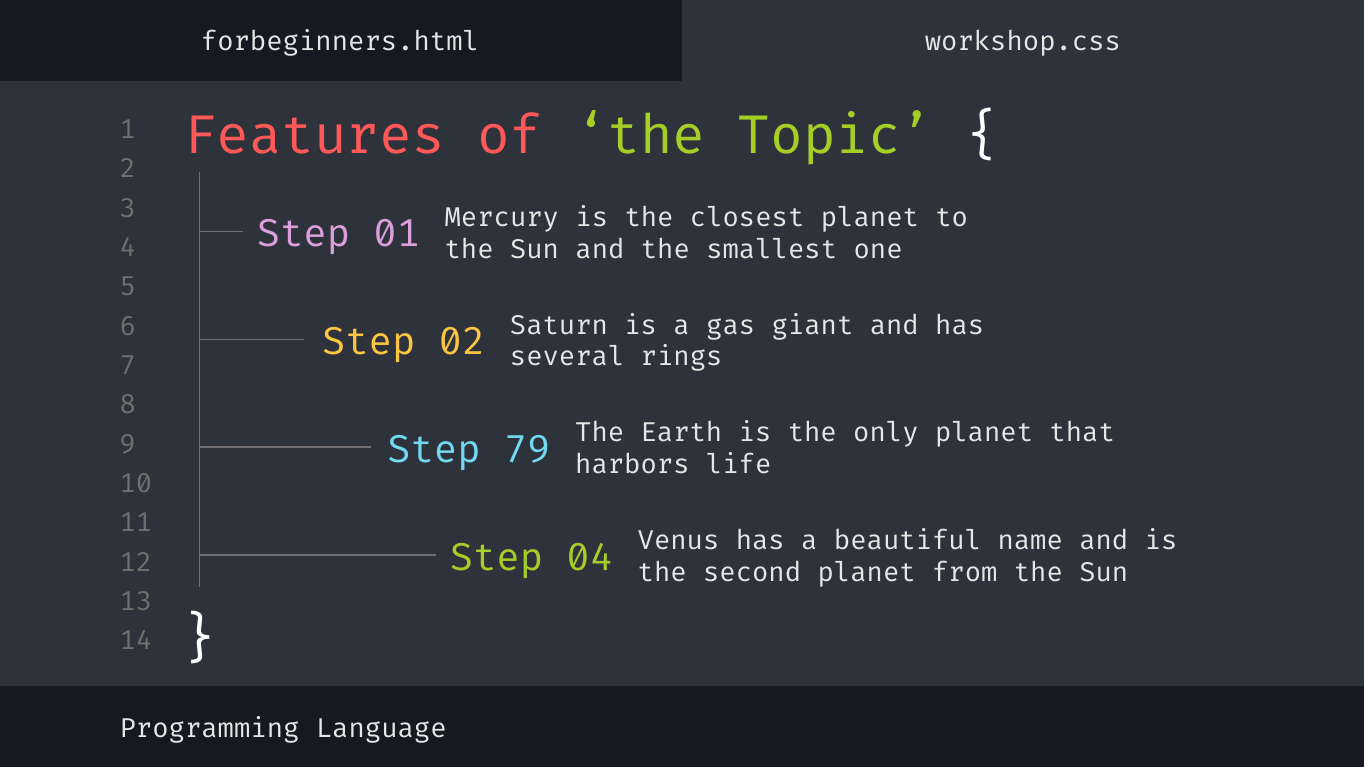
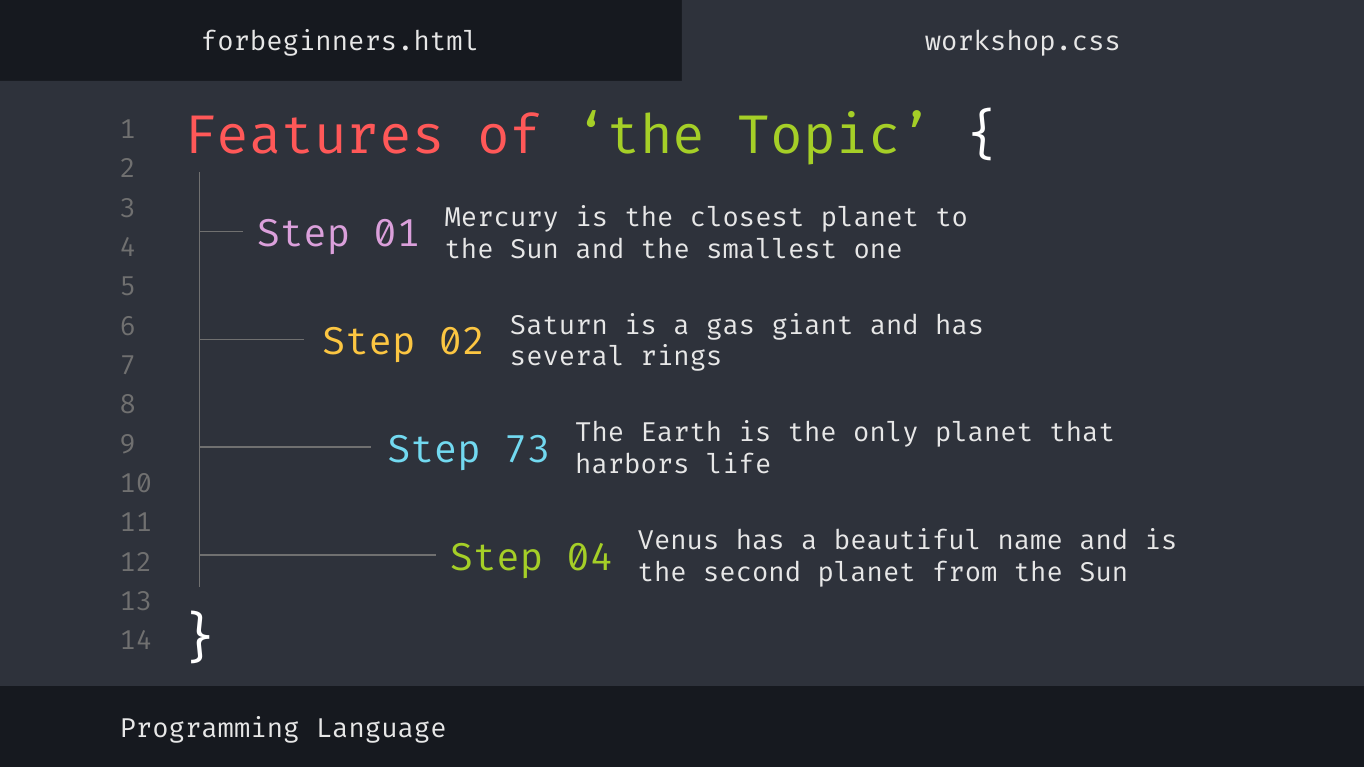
79: 79 -> 73 (527, 450)
